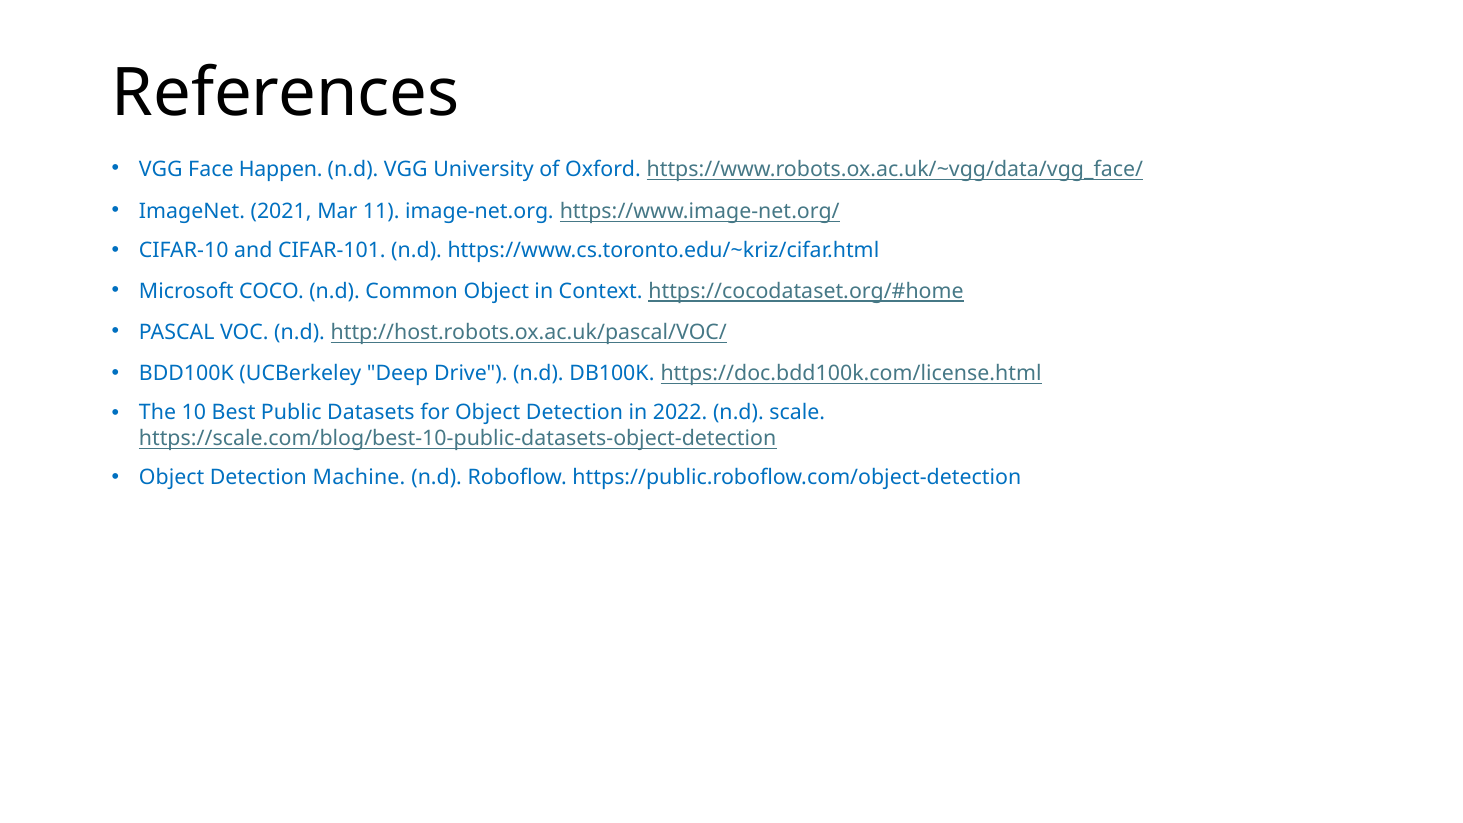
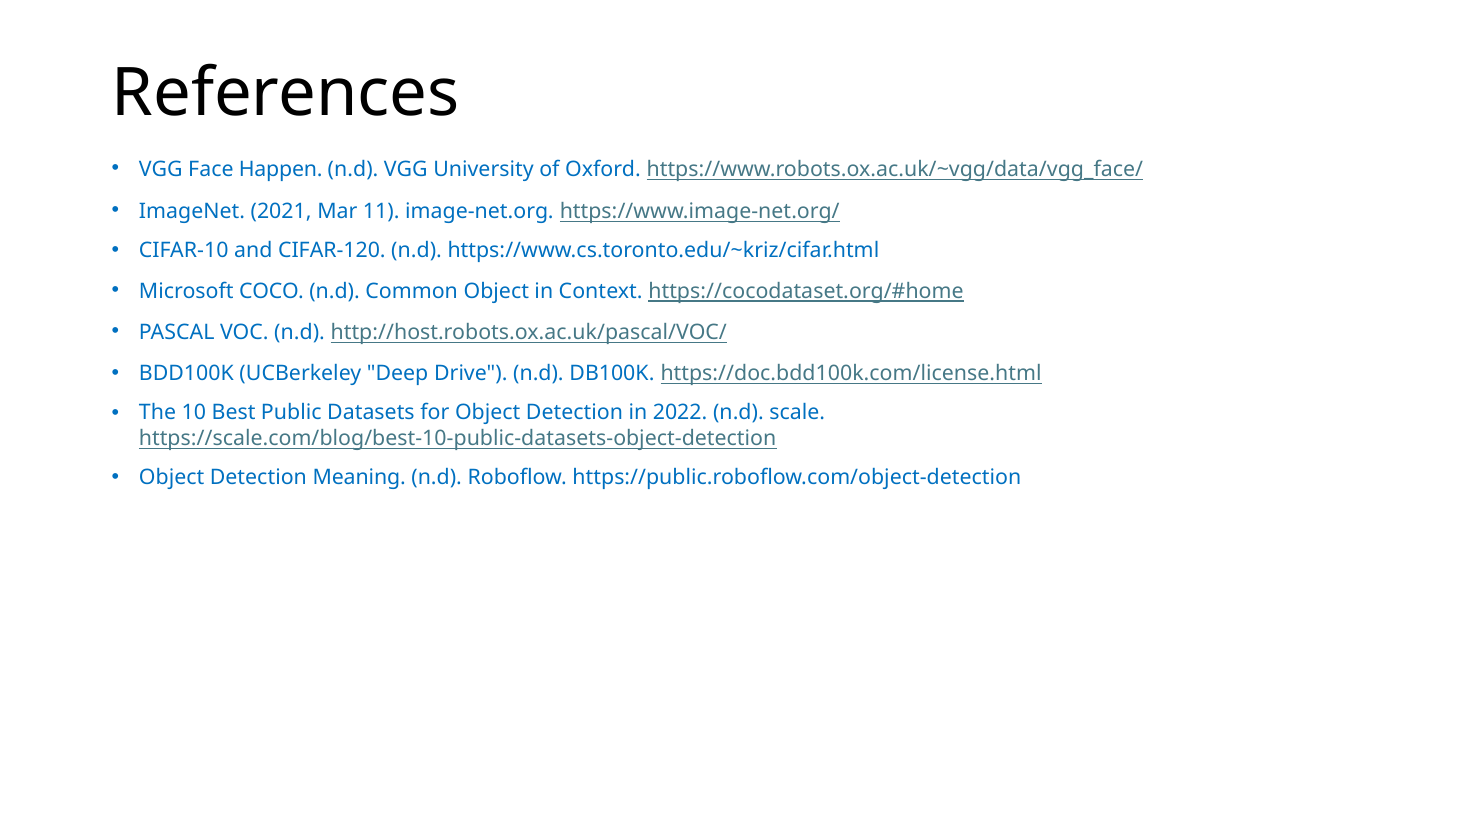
CIFAR-101: CIFAR-101 -> CIFAR-120 (332, 250)
Machine: Machine -> Meaning (359, 477)
